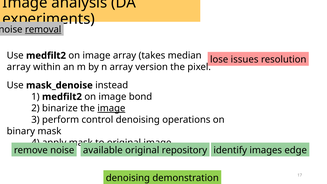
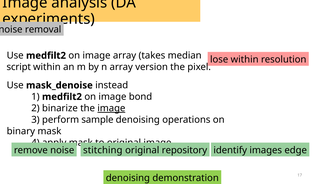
removal underline: present -> none (43, 29)
lose issues: issues -> within (245, 60)
array: array -> script (19, 67)
control: control -> sample (97, 120)
available: available -> stitching (103, 150)
